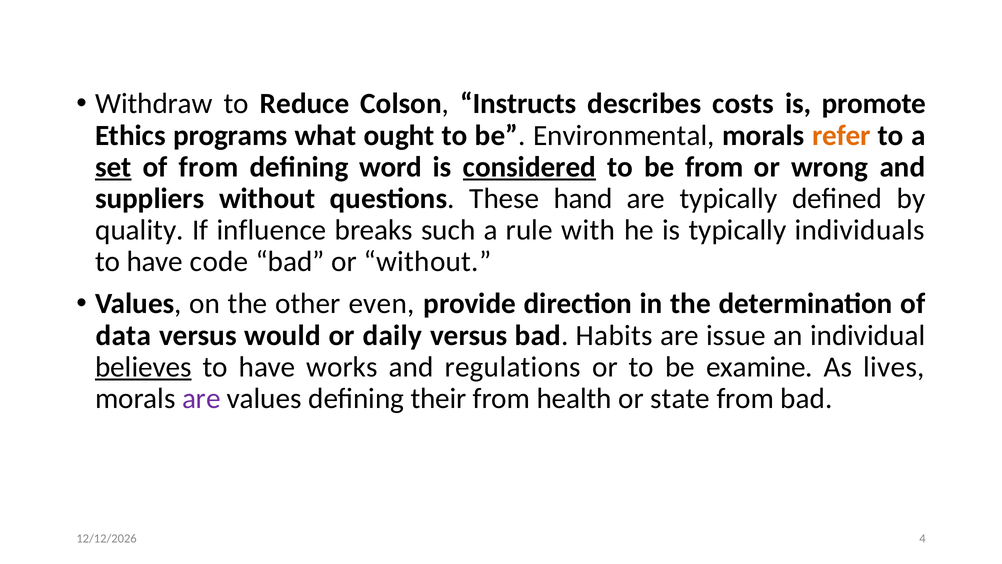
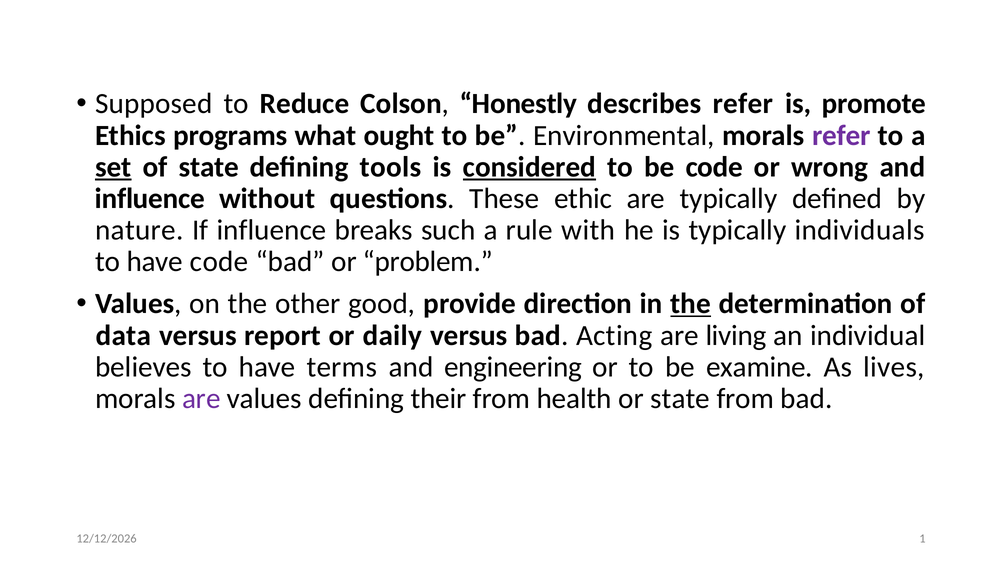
Withdraw: Withdraw -> Supposed (154, 104)
Instructs: Instructs -> Honestly (518, 104)
describes costs: costs -> refer (743, 104)
refer colour: orange -> purple (841, 135)
of from: from -> state (209, 167)
word: word -> tools (390, 167)
be from: from -> code (714, 167)
suppliers: suppliers -> influence (150, 198)
hand: hand -> ethic (583, 198)
quality: quality -> nature (139, 230)
or without: without -> problem (428, 262)
even: even -> good (382, 304)
the underline: none -> present (691, 304)
would: would -> report (283, 335)
Habits: Habits -> Acting (614, 335)
issue: issue -> living (736, 335)
believes underline: present -> none (143, 367)
works: works -> terms (342, 367)
regulations: regulations -> engineering (513, 367)
4: 4 -> 1 (922, 538)
